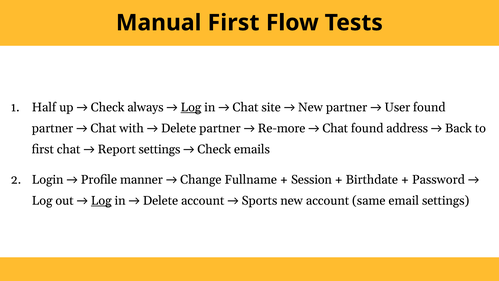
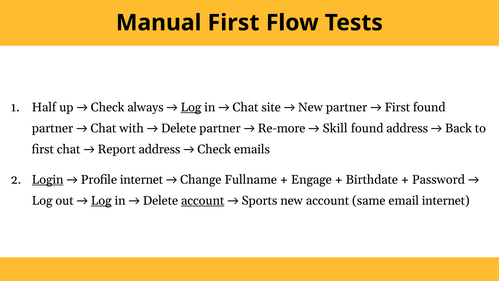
User: User -> First (397, 107)
Chat: Chat -> Skill (335, 128)
Report settings: settings -> address (159, 149)
Login underline: none -> present (48, 179)
Profile manner: manner -> internet (141, 179)
Session: Session -> Engage (311, 179)
account underline: none -> present (203, 200)
email settings: settings -> internet (446, 200)
